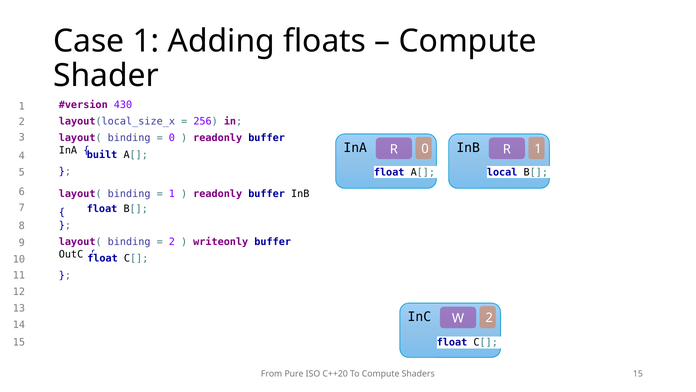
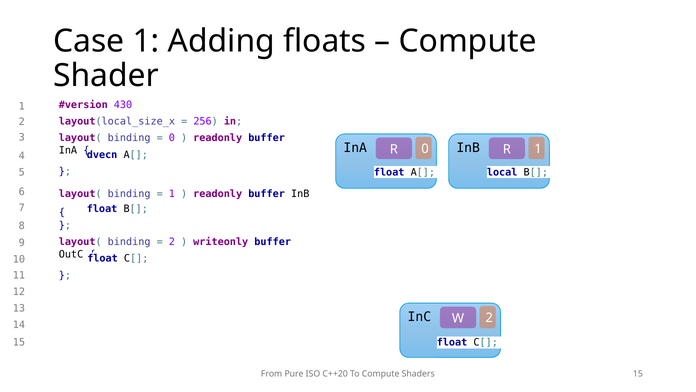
built: built -> dvecn (102, 155)
